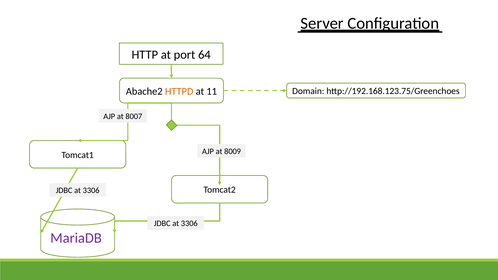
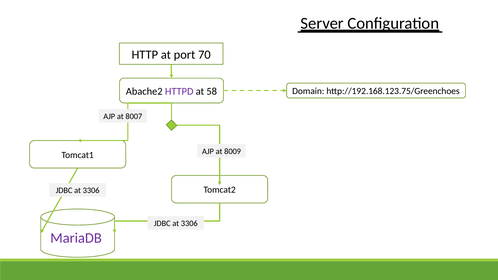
64: 64 -> 70 (204, 55)
HTTPD colour: orange -> purple (179, 91)
11: 11 -> 58 (212, 91)
